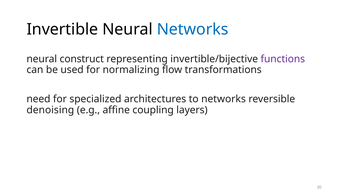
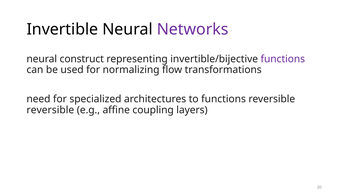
Networks colour: blue -> purple (193, 29)
to networks: networks -> functions (224, 99)
denoising: denoising -> reversible (50, 110)
